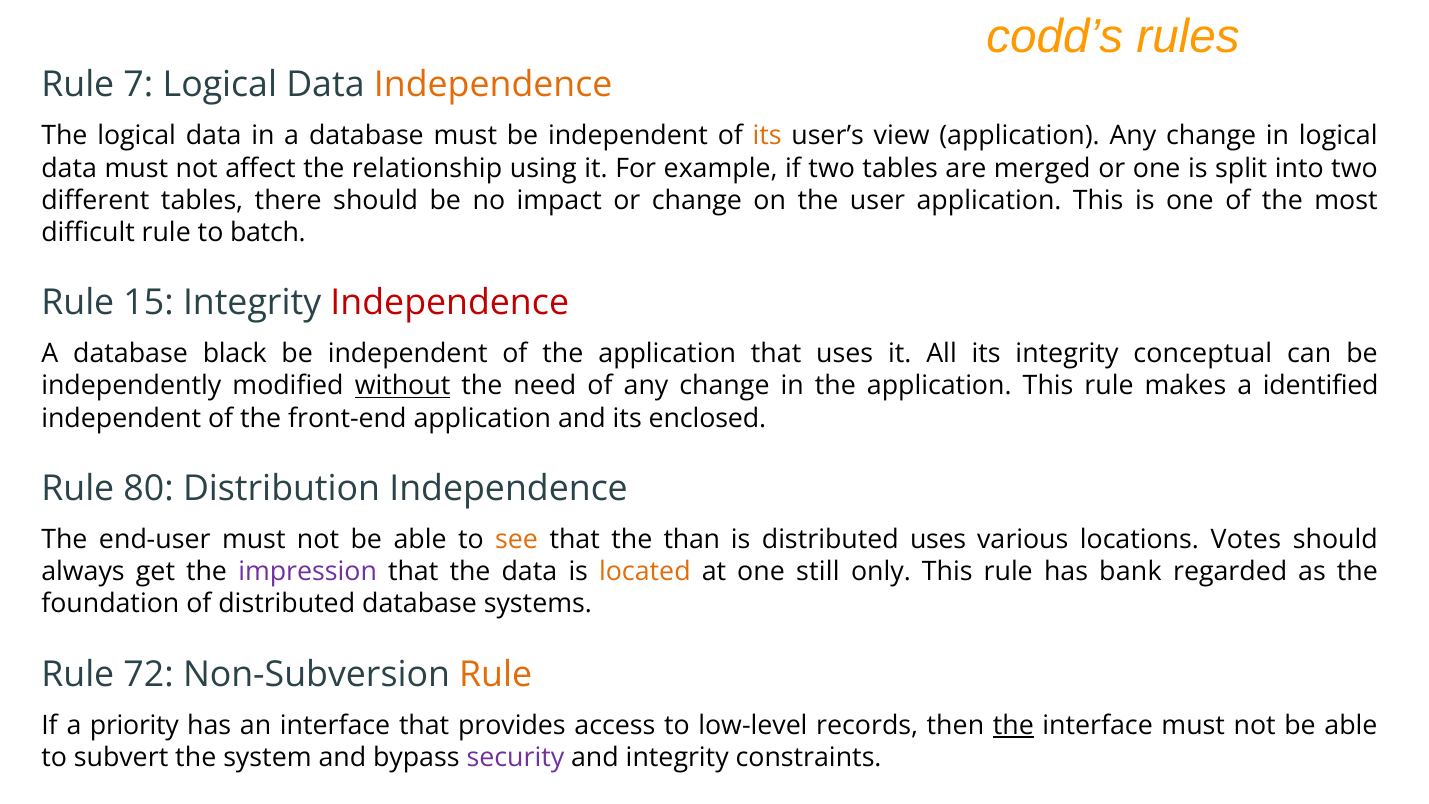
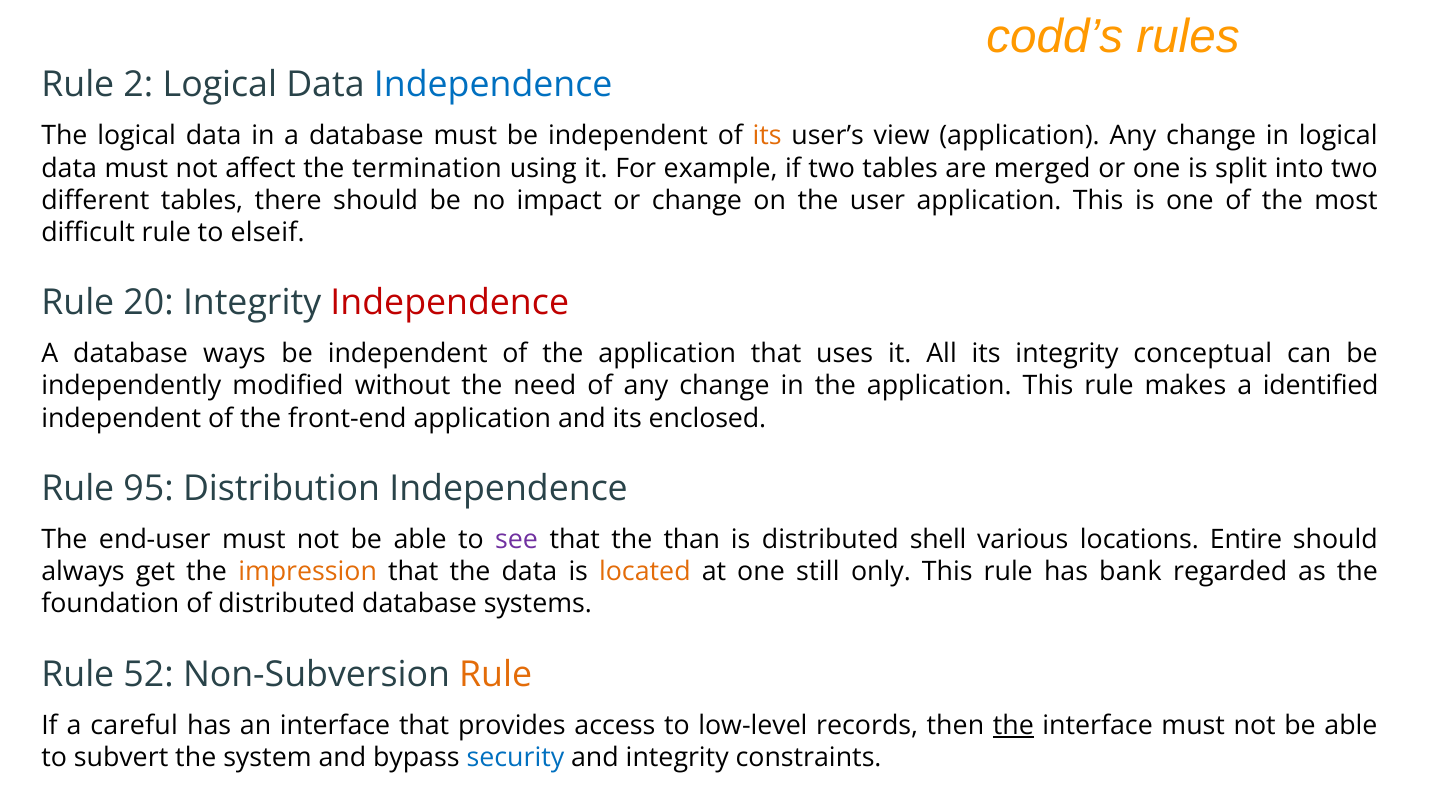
7: 7 -> 2 (138, 85)
Independence colour: orange -> blue (493, 85)
relationship: relationship -> termination (427, 168)
batch: batch -> elseif (268, 232)
15: 15 -> 20 (149, 303)
black: black -> ways (234, 354)
without underline: present -> none (403, 386)
80: 80 -> 95 (149, 489)
see colour: orange -> purple (517, 540)
distributed uses: uses -> shell (938, 540)
Votes: Votes -> Entire (1246, 540)
impression colour: purple -> orange (308, 572)
72: 72 -> 52 (149, 674)
priority: priority -> careful (134, 725)
security colour: purple -> blue (515, 758)
